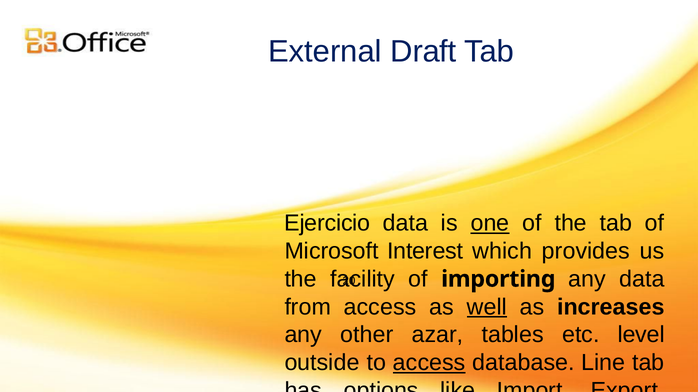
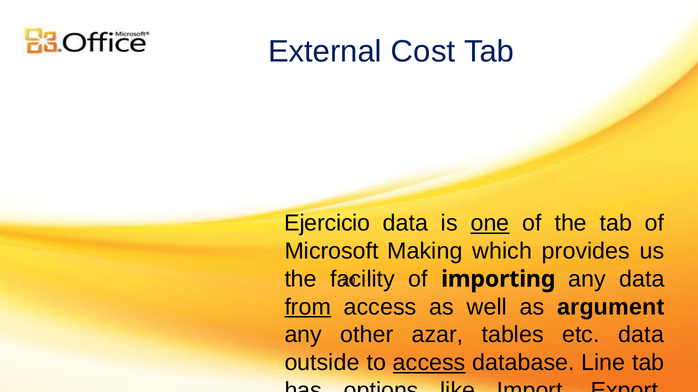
Draft: Draft -> Cost (423, 52)
Interest: Interest -> Making (425, 252)
from underline: none -> present (308, 307)
well underline: present -> none (487, 307)
increases: increases -> argument (611, 307)
etc level: level -> data (641, 335)
